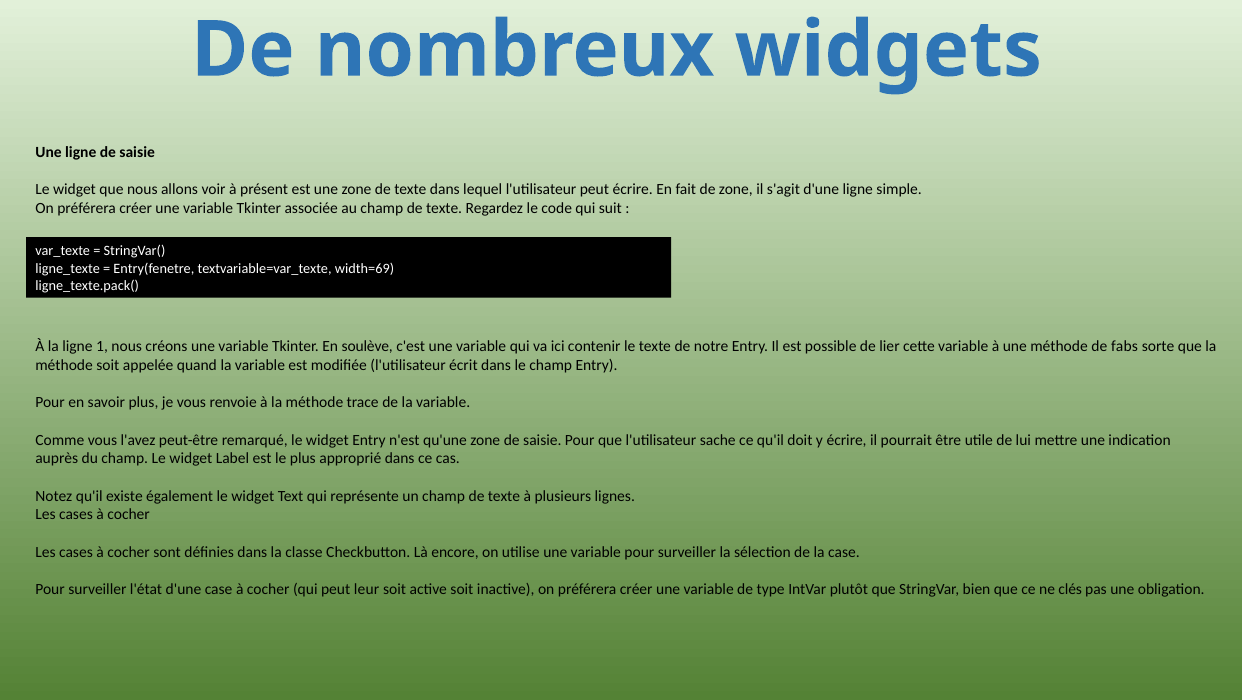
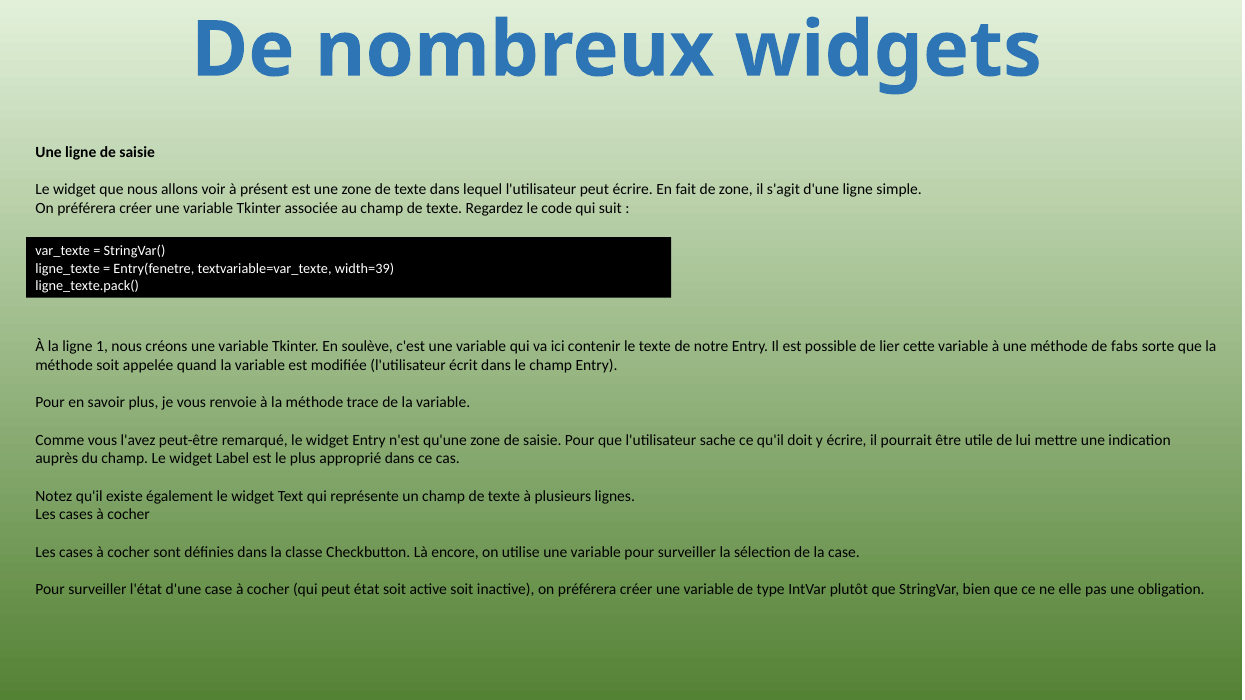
width=69: width=69 -> width=39 (365, 268)
leur: leur -> état (367, 590)
clés: clés -> elle (1070, 590)
